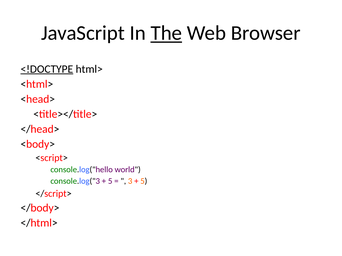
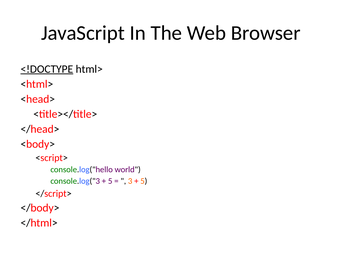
The underline: present -> none (166, 33)
